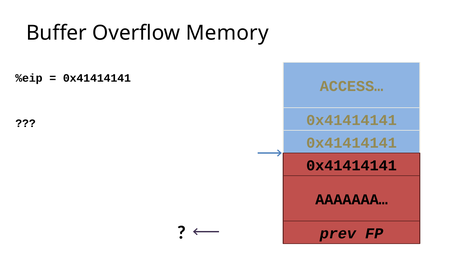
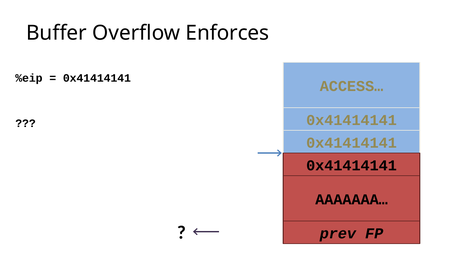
Memory: Memory -> Enforces (227, 33)
